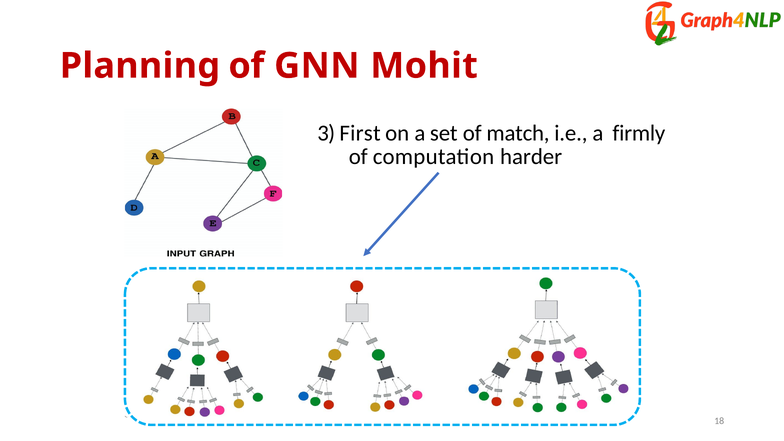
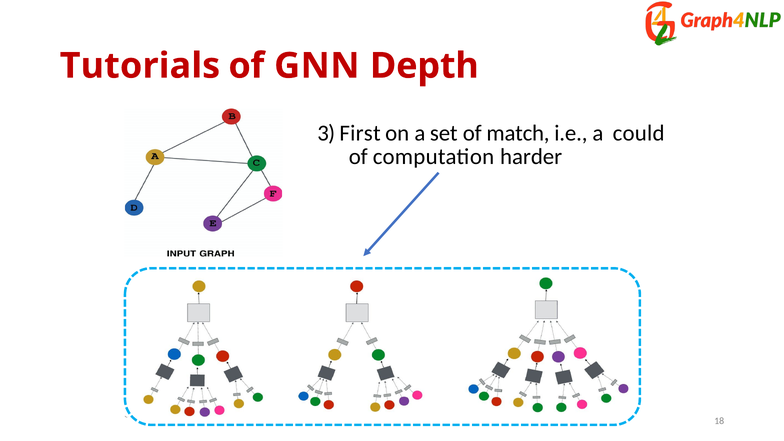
Planning: Planning -> Tutorials (140, 66)
Mohit: Mohit -> Depth (424, 66)
firmly: firmly -> could (639, 133)
